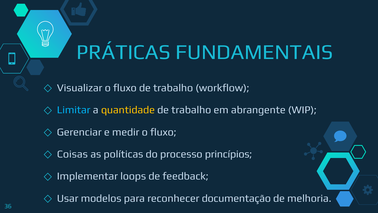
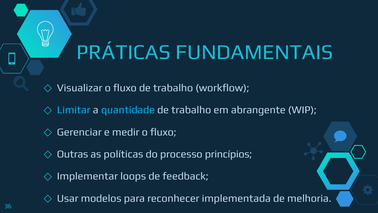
quantidade colour: yellow -> light blue (128, 110)
Coisas: Coisas -> Outras (73, 154)
documentação: documentação -> implementada (236, 198)
